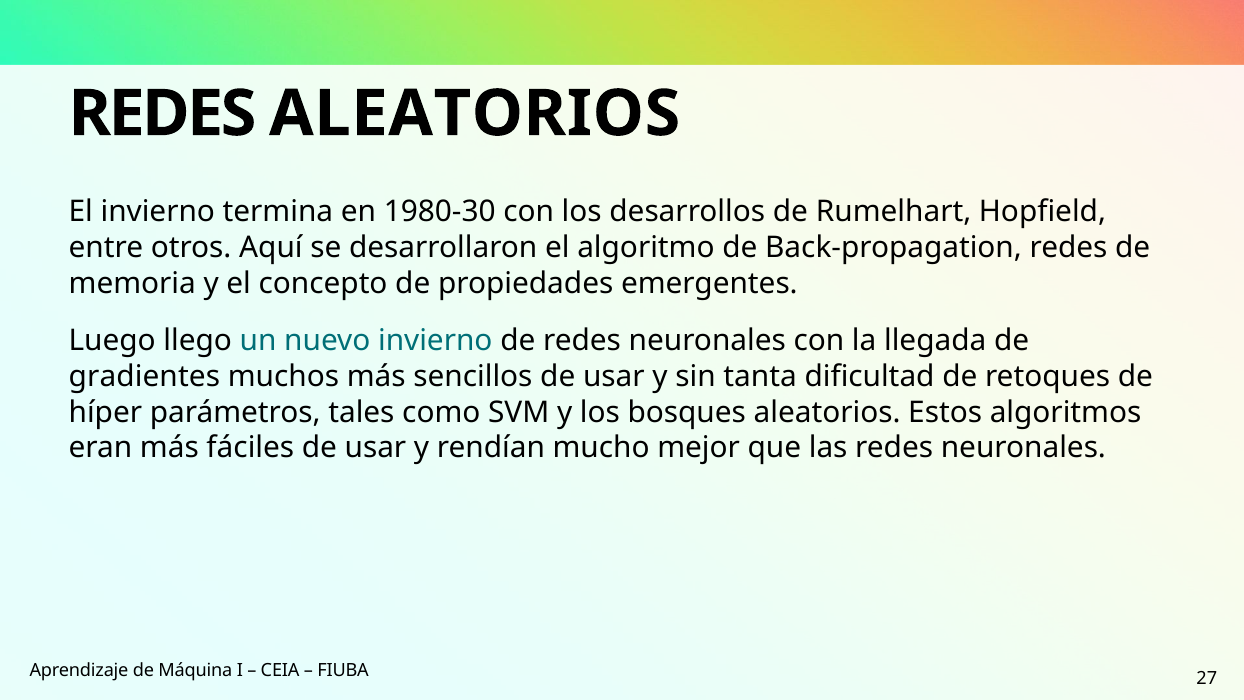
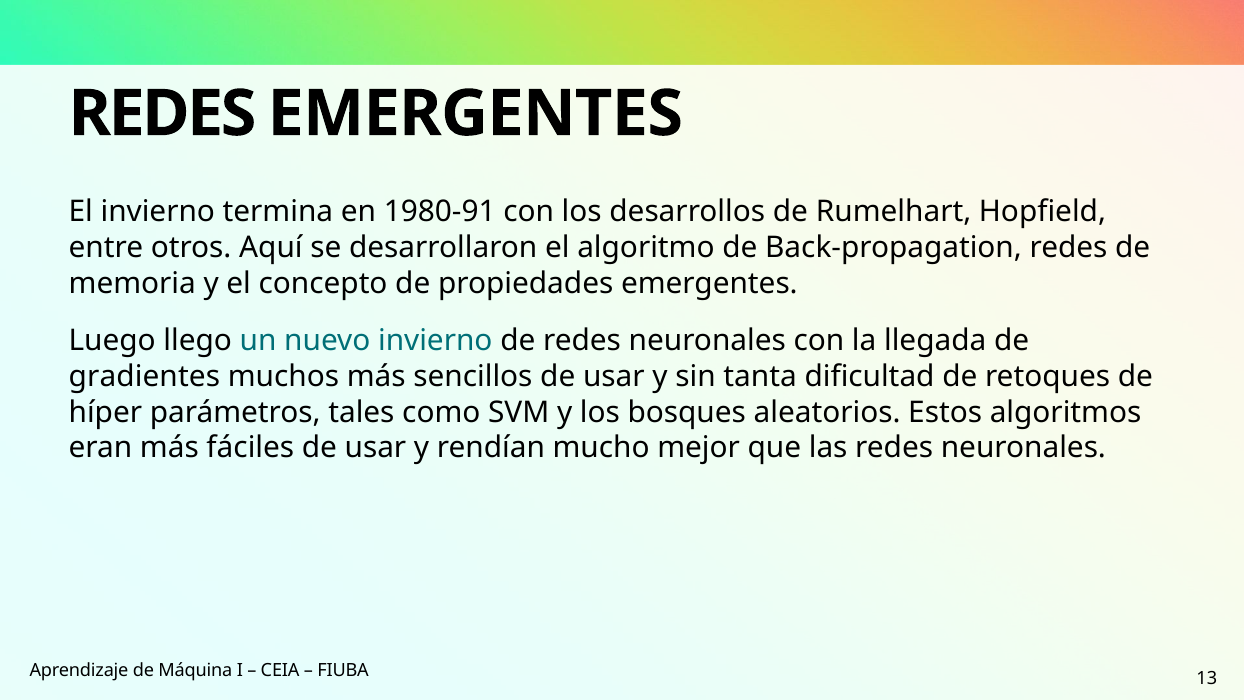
REDES ALEATORIOS: ALEATORIOS -> EMERGENTES (475, 114)
1980-30: 1980-30 -> 1980-91 (440, 212)
27: 27 -> 13 (1207, 678)
